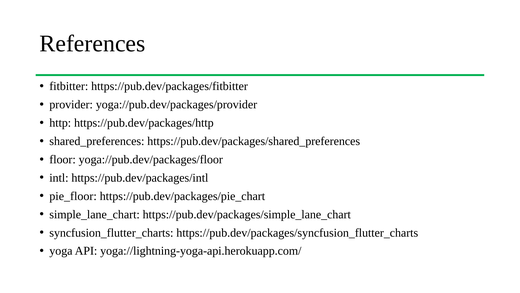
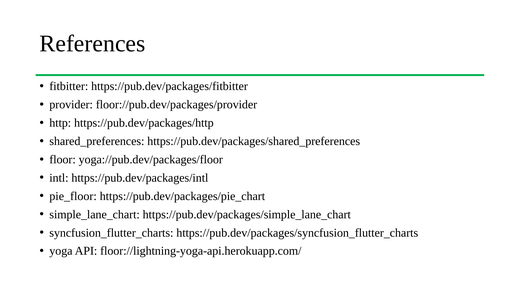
yoga://pub.dev/packages/provider: yoga://pub.dev/packages/provider -> floor://pub.dev/packages/provider (177, 104)
yoga://lightning-yoga-api.herokuapp.com/: yoga://lightning-yoga-api.herokuapp.com/ -> floor://lightning-yoga-api.herokuapp.com/ (201, 251)
